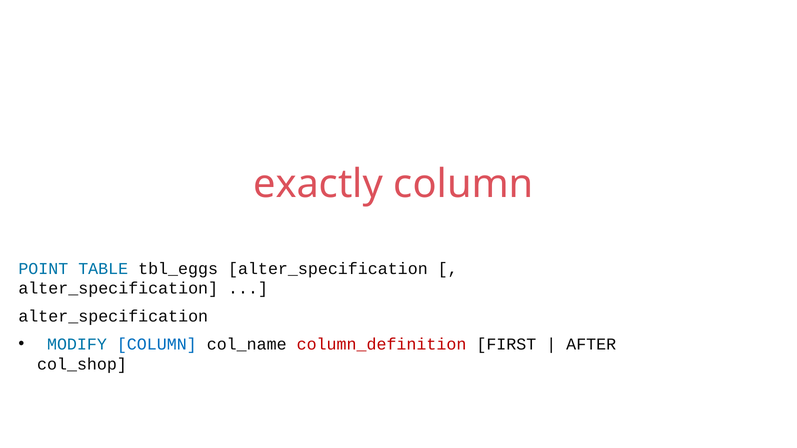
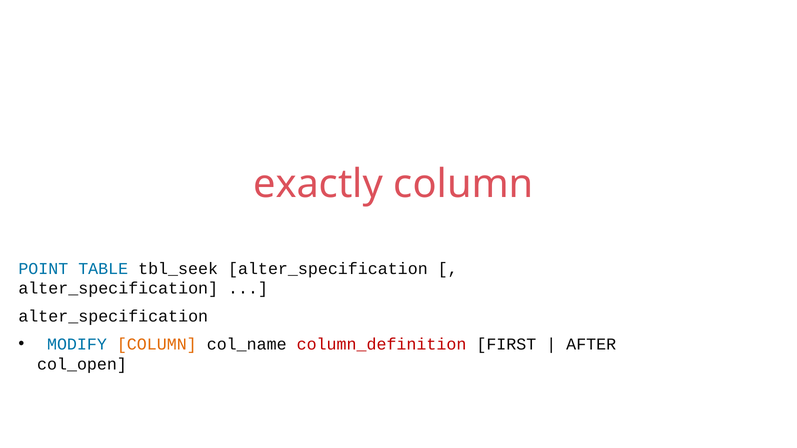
tbl_eggs: tbl_eggs -> tbl_seek (178, 269)
COLUMN colour: blue -> orange (157, 344)
col_shop: col_shop -> col_open (82, 364)
